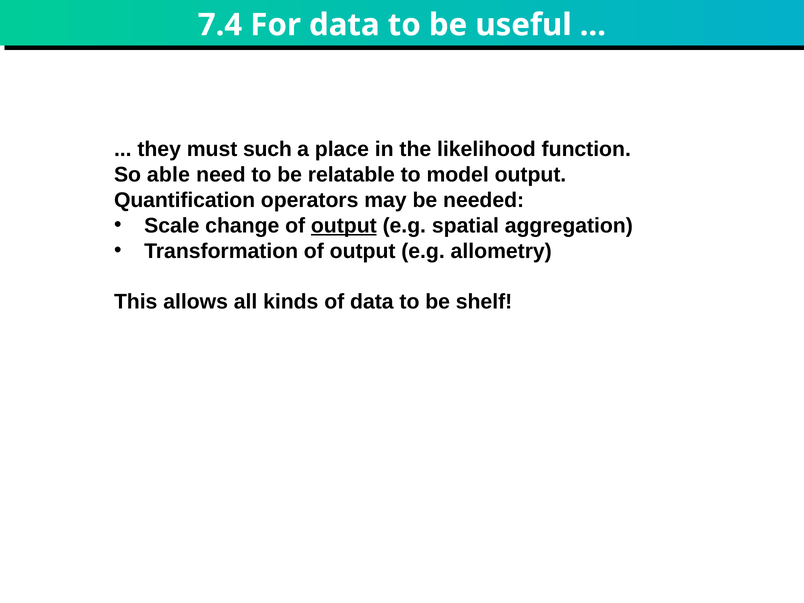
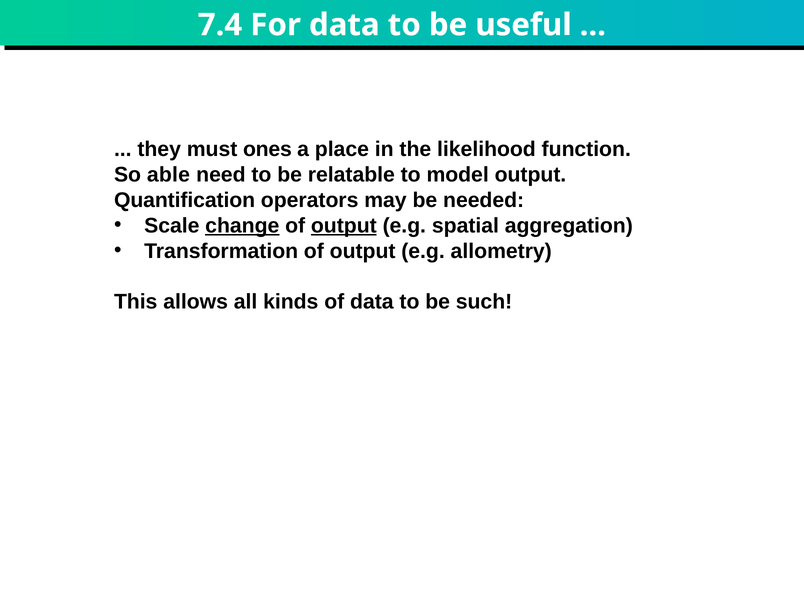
such: such -> ones (267, 149)
change underline: none -> present (242, 226)
shelf: shelf -> such (484, 302)
